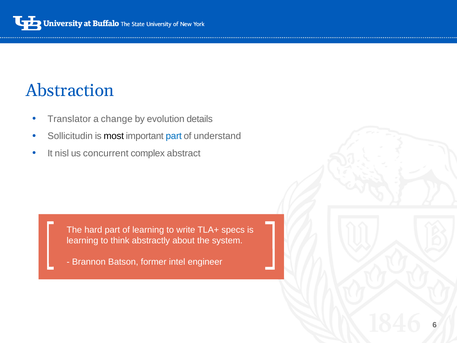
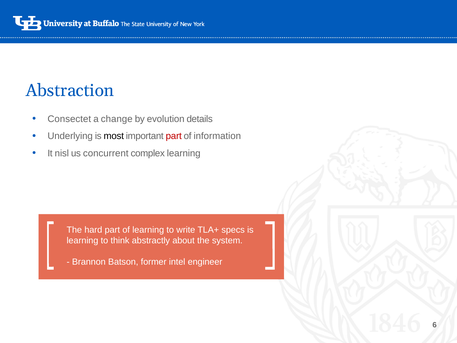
Translator: Translator -> Consectet (69, 119)
Sollicitudin: Sollicitudin -> Underlying (70, 136)
part colour: blue -> red (174, 136)
understand: understand -> information (217, 136)
complex abstract: abstract -> learning (184, 153)
